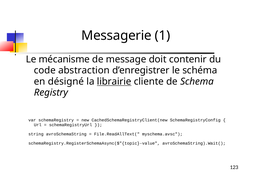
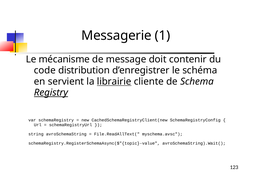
abstraction: abstraction -> distribution (84, 70)
désigné: désigné -> servient (66, 81)
Registry underline: none -> present (51, 92)
